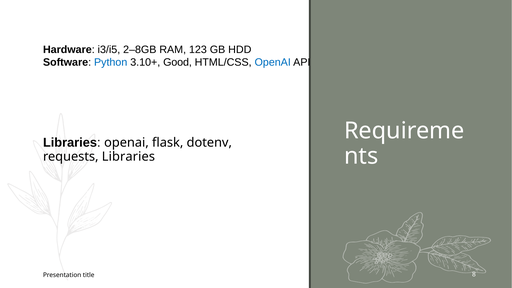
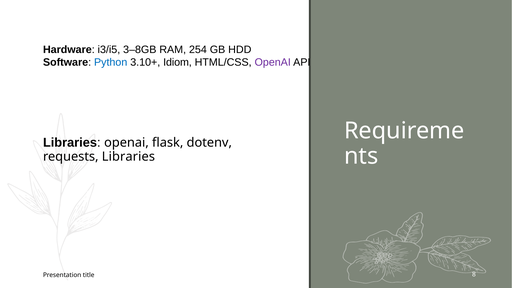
2–8GB: 2–8GB -> 3–8GB (140, 50)
123: 123 -> 254 (198, 50)
Good: Good -> Idiom (177, 62)
OpenAI colour: blue -> purple (273, 62)
